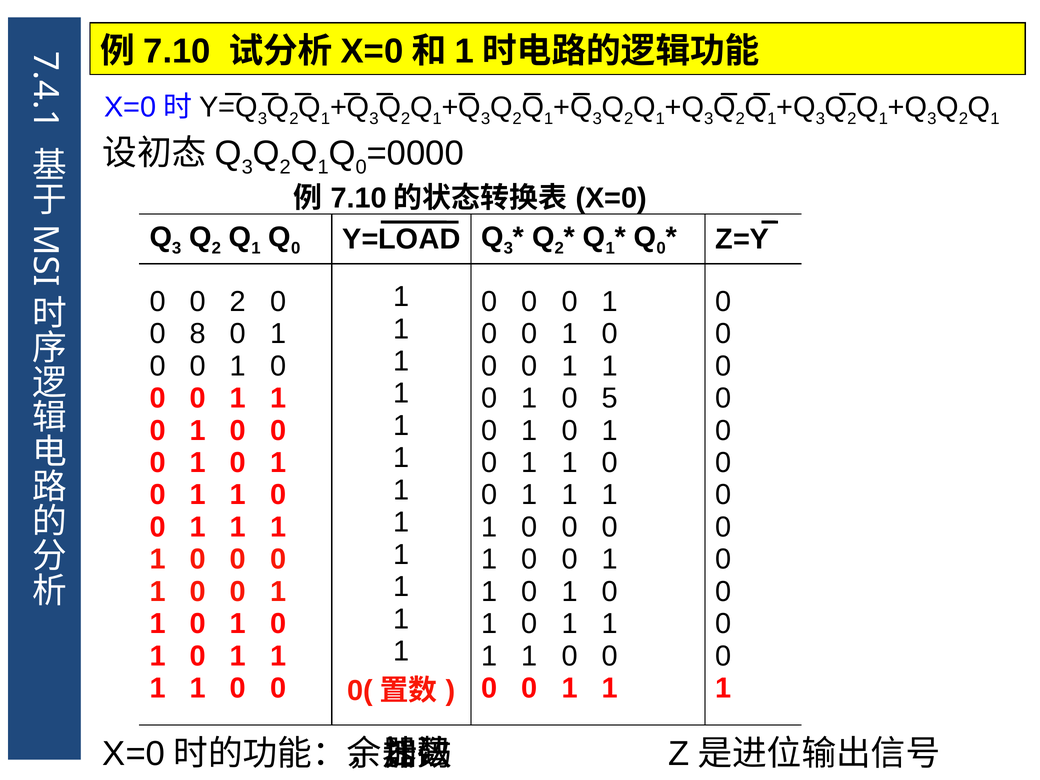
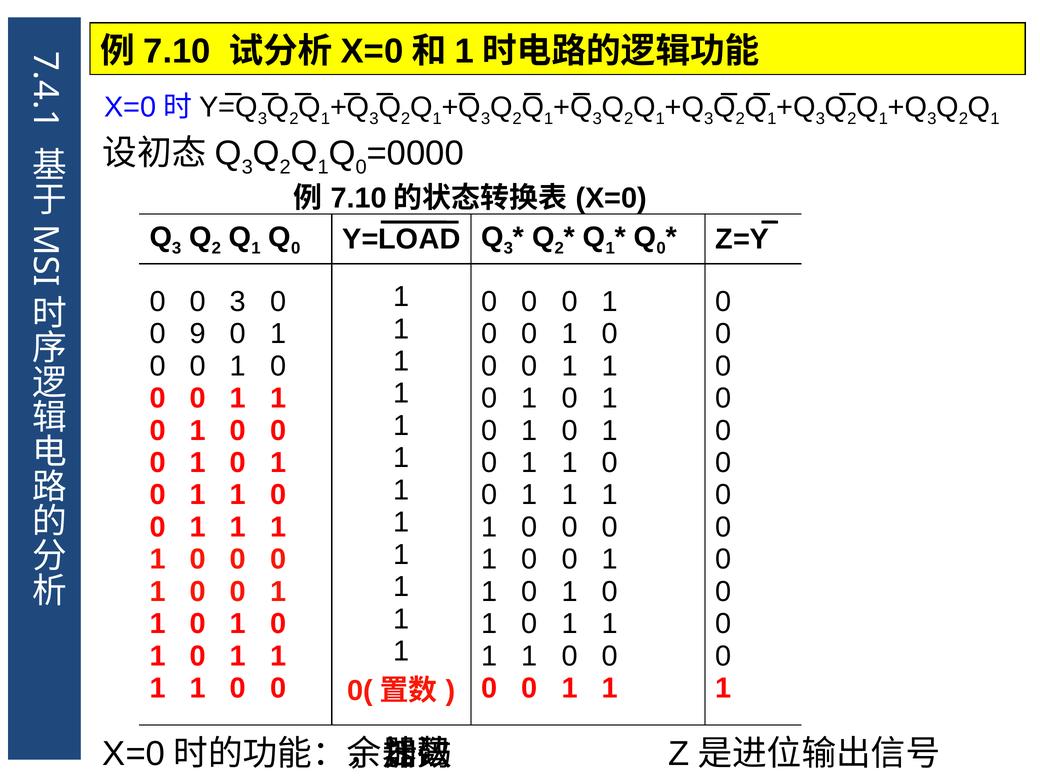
0 2: 2 -> 3 (238, 302)
8: 8 -> 9 (198, 334)
5: 5 -> 1 (610, 398)
